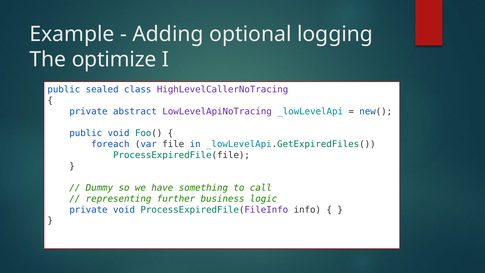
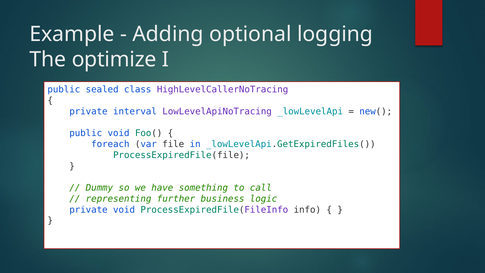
abstract: abstract -> interval (135, 111)
